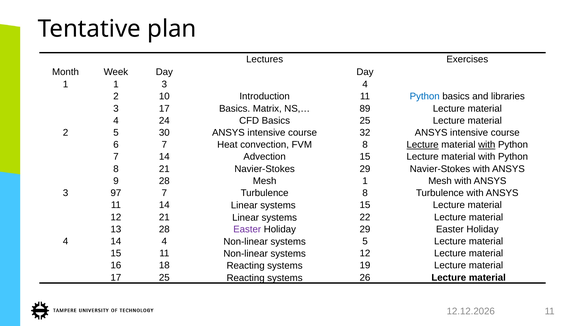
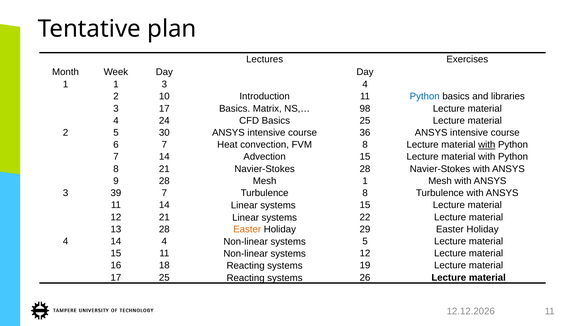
89: 89 -> 98 (365, 108)
32: 32 -> 36 (365, 133)
Lecture underline: present -> none (423, 145)
Navier-Stokes 29: 29 -> 28 (365, 169)
97: 97 -> 39 (116, 193)
Easter colour: purple -> orange (247, 229)
